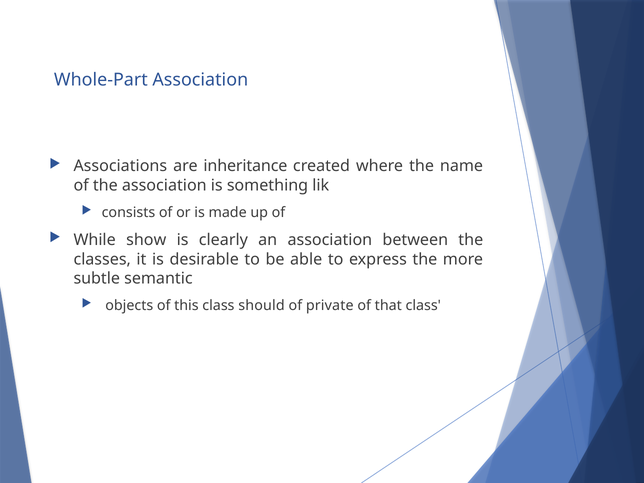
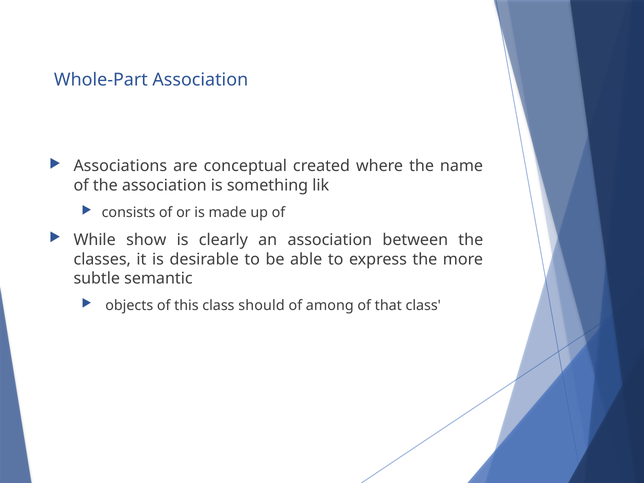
inheritance: inheritance -> conceptual (245, 166)
private: private -> among (330, 306)
